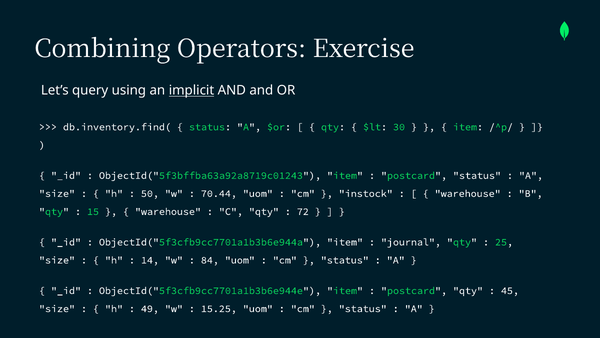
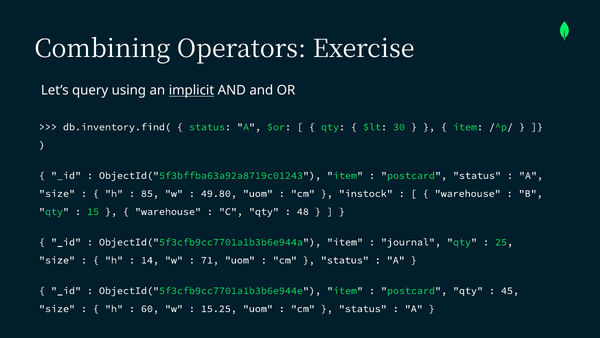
50: 50 -> 85 (150, 193)
70.44: 70.44 -> 49.80 (219, 193)
72: 72 -> 48 (303, 211)
84: 84 -> 71 (210, 260)
49: 49 -> 60 (150, 308)
